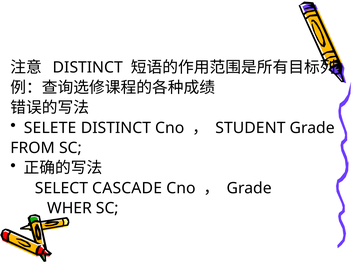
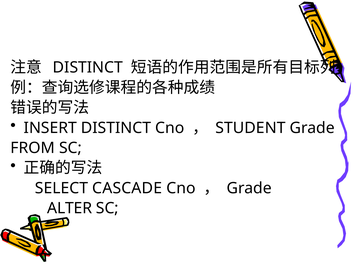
SELETE: SELETE -> INSERT (50, 128)
WHER: WHER -> ALTER (70, 209)
